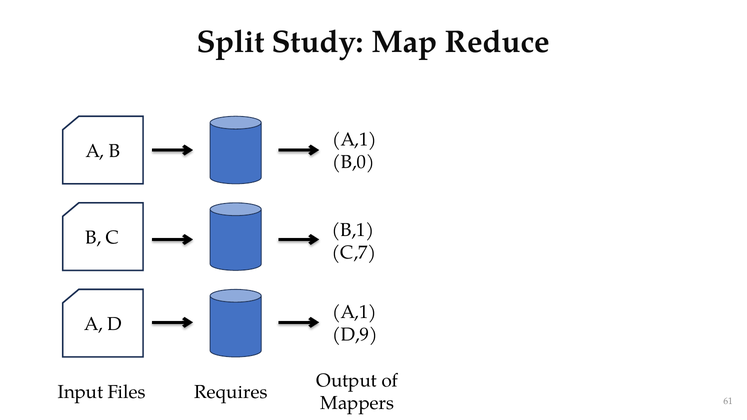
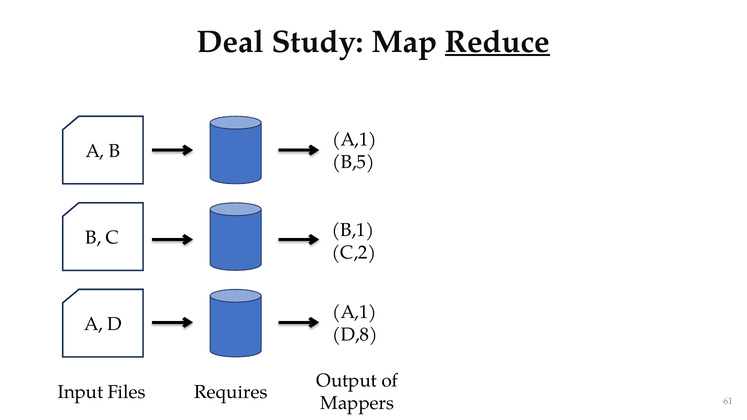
Split: Split -> Deal (231, 42)
Reduce underline: none -> present (497, 42)
B,0: B,0 -> B,5 (353, 162)
C,7: C,7 -> C,2 (354, 253)
D,9: D,9 -> D,8 (355, 335)
